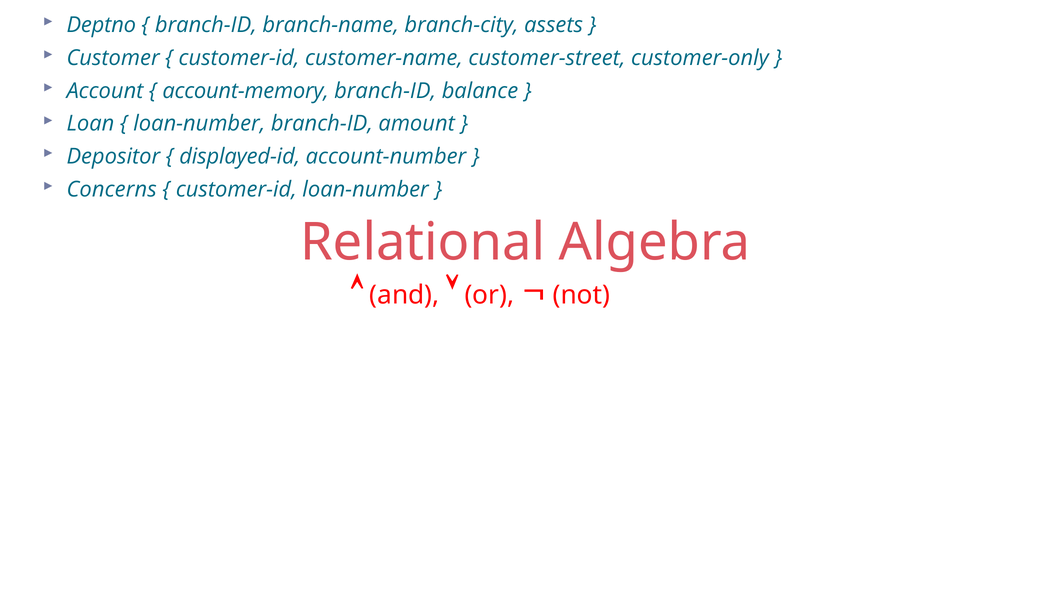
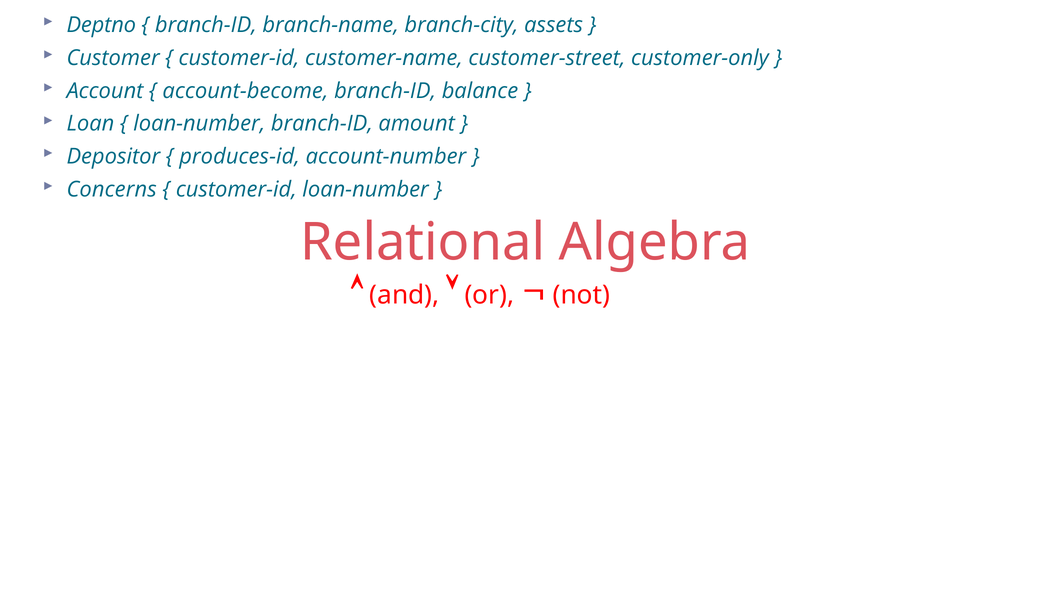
account-memory: account-memory -> account-become (245, 91)
displayed-id: displayed-id -> produces-id (240, 157)
